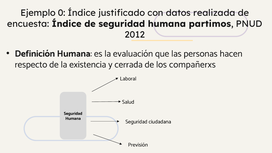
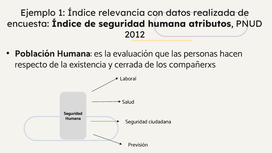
0: 0 -> 1 (62, 13)
justificado: justificado -> relevancia (122, 13)
partimos: partimos -> atributos (210, 24)
Definición: Definición -> Población (35, 54)
